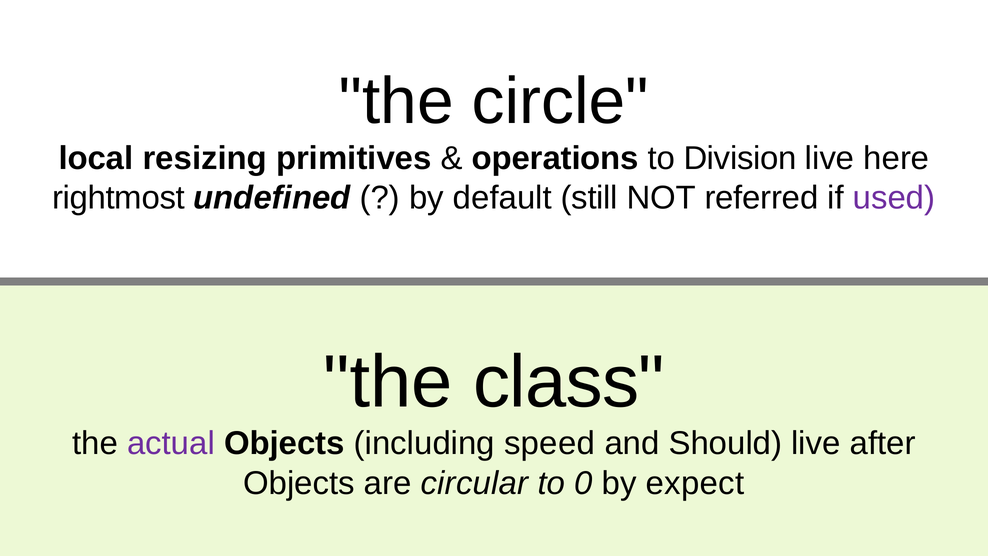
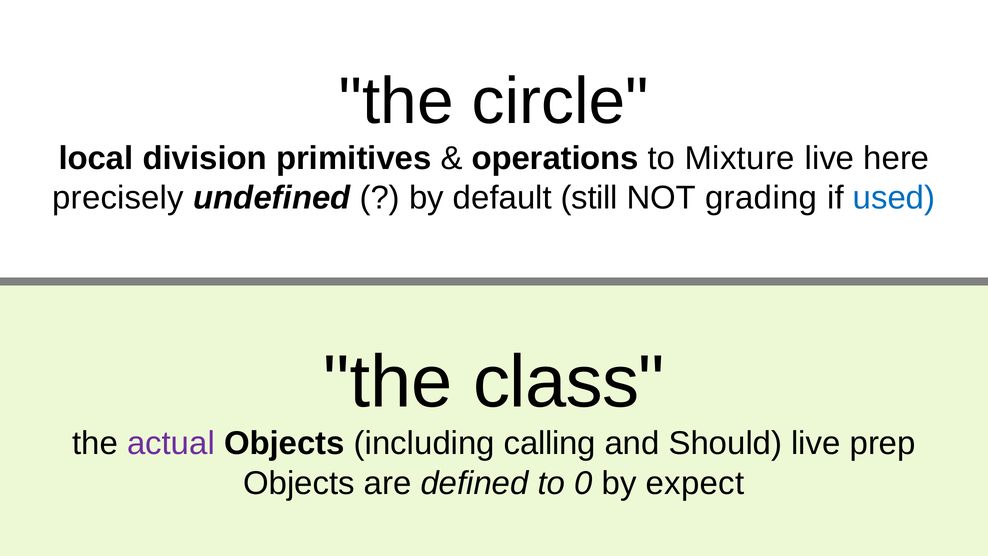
resizing: resizing -> division (205, 158)
Division: Division -> Mixture (740, 158)
rightmost: rightmost -> precisely (118, 198)
referred: referred -> grading (761, 198)
used colour: purple -> blue (894, 198)
speed: speed -> calling (550, 443)
after: after -> prep (883, 443)
circular: circular -> defined (475, 483)
